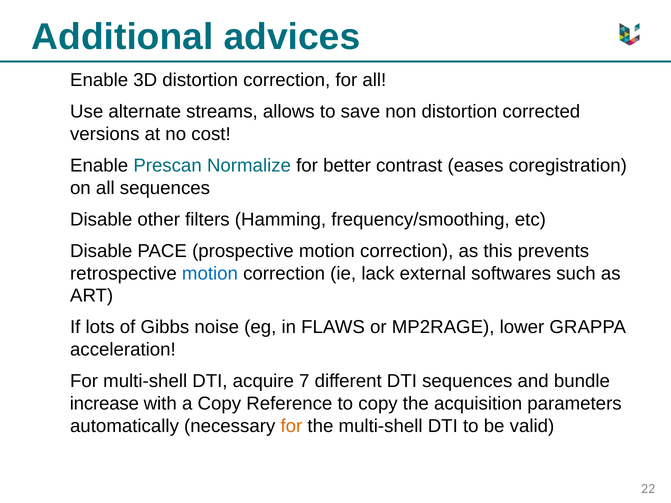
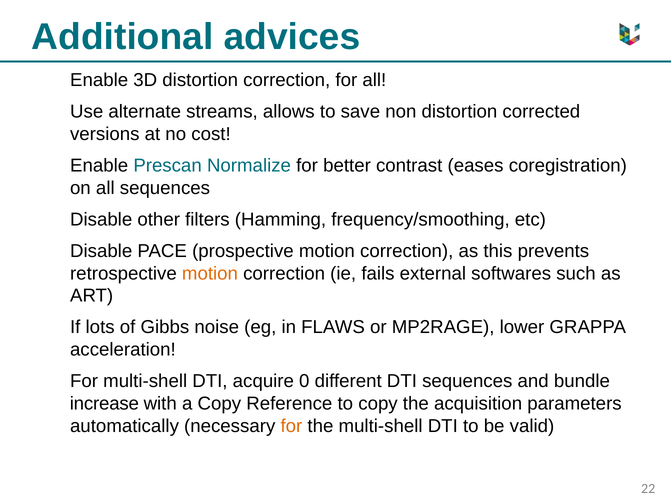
motion colour: blue -> orange (210, 274)
lack: lack -> fails (378, 274)
7: 7 -> 0 (304, 381)
